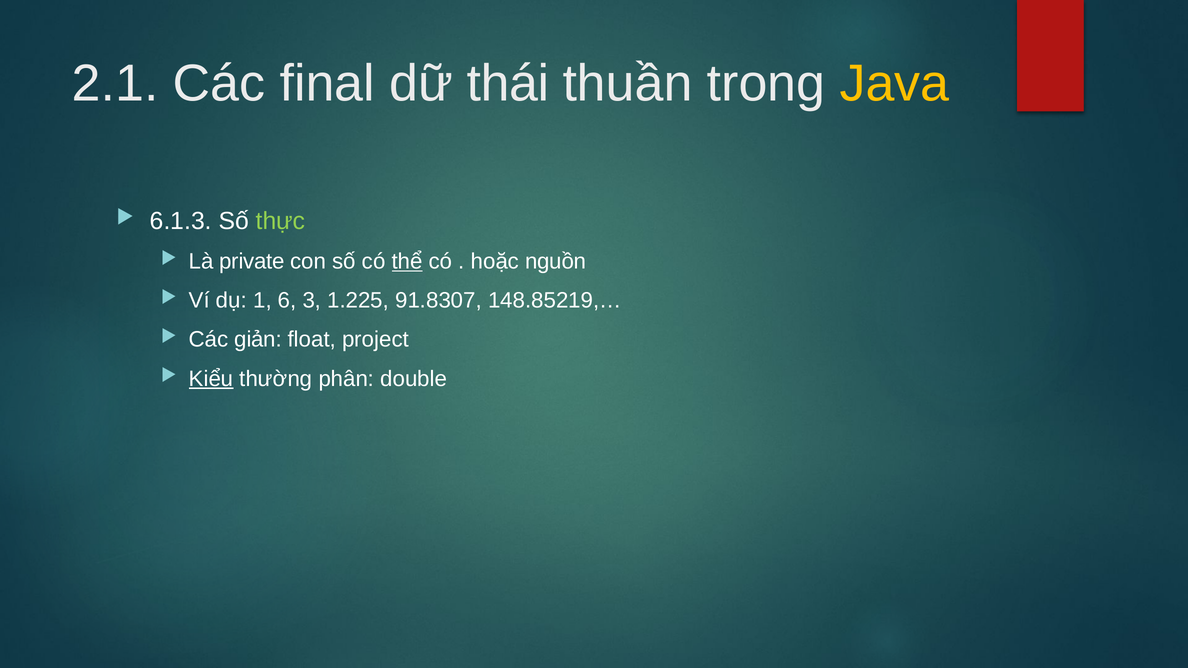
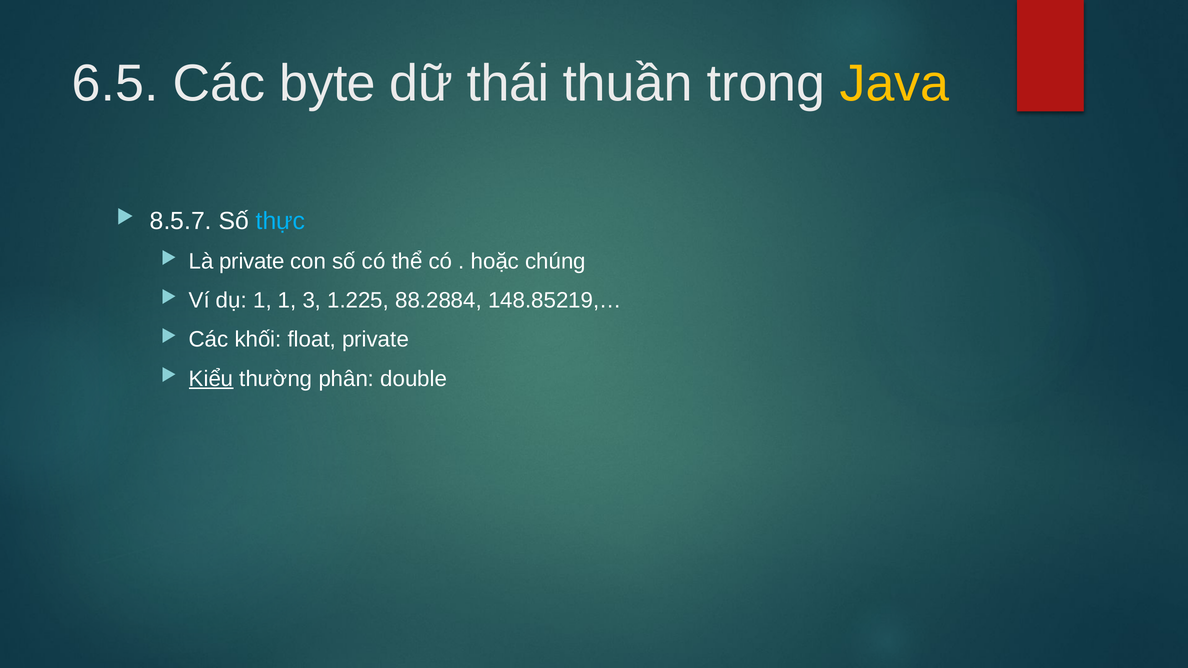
2.1: 2.1 -> 6.5 (115, 83)
final: final -> byte (328, 83)
6.1.3: 6.1.3 -> 8.5.7 (181, 221)
thực colour: light green -> light blue (281, 221)
thể underline: present -> none (407, 262)
nguồn: nguồn -> chúng (556, 262)
1 6: 6 -> 1 (287, 301)
91.8307: 91.8307 -> 88.2884 (439, 301)
giản: giản -> khối (258, 340)
float project: project -> private (375, 340)
